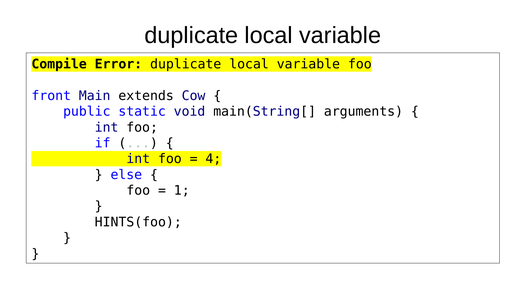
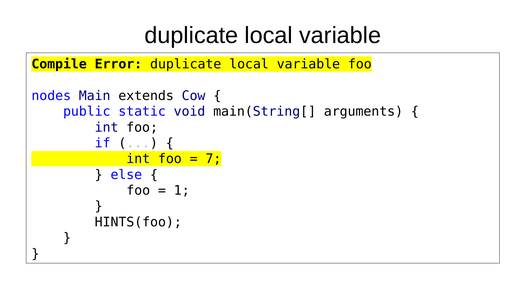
front: front -> nodes (51, 96)
4: 4 -> 7 (213, 159)
